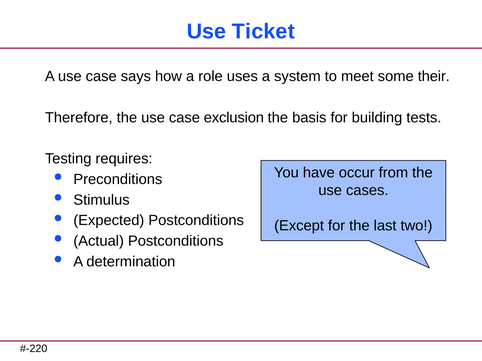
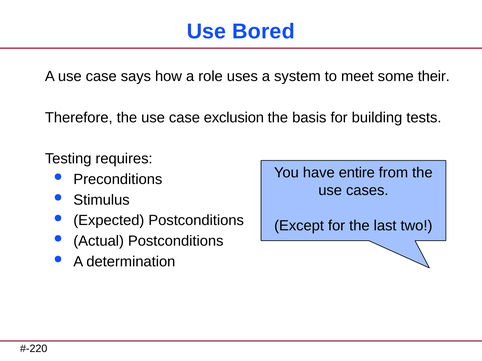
Ticket: Ticket -> Bored (263, 32)
occur: occur -> entire (357, 173)
